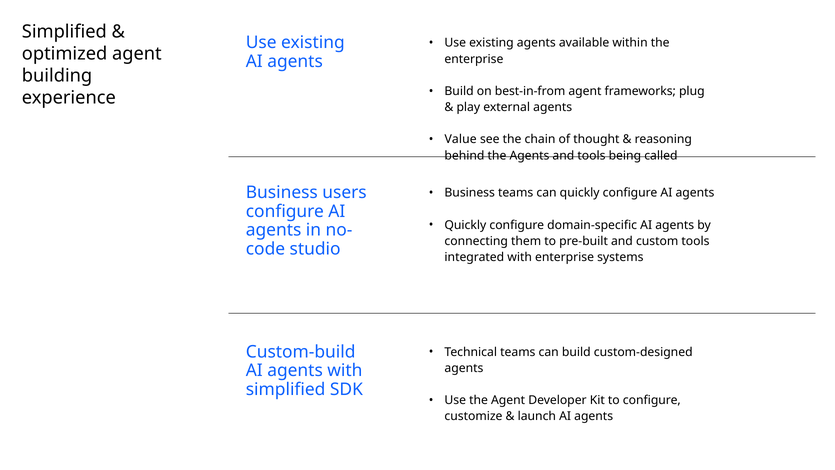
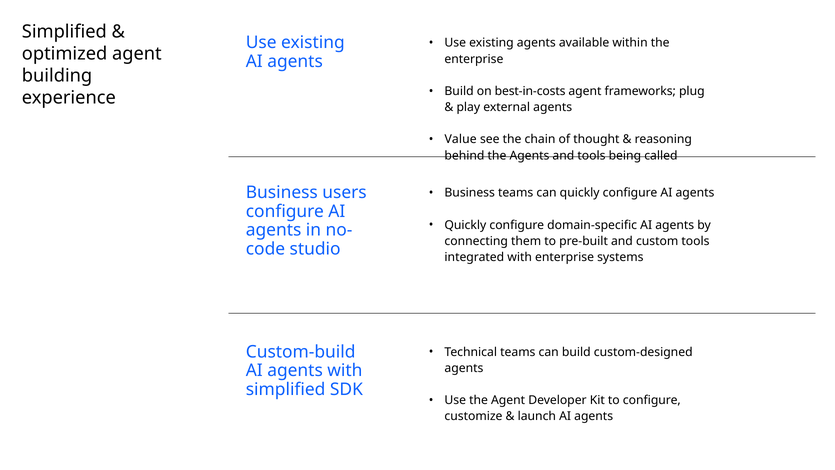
best-in-from: best-in-from -> best-in-costs (530, 91)
